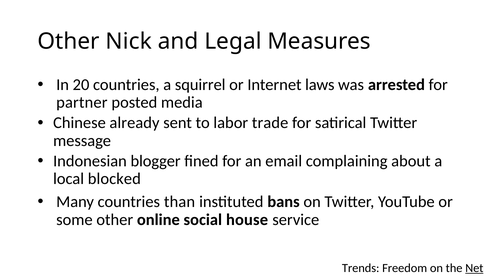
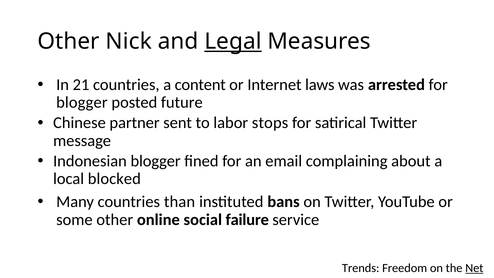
Legal underline: none -> present (233, 41)
20: 20 -> 21 (81, 85)
squirrel: squirrel -> content (200, 85)
partner: partner -> blogger (82, 102)
media: media -> future (182, 102)
already: already -> partner (135, 123)
trade: trade -> stops (270, 123)
house: house -> failure (247, 219)
